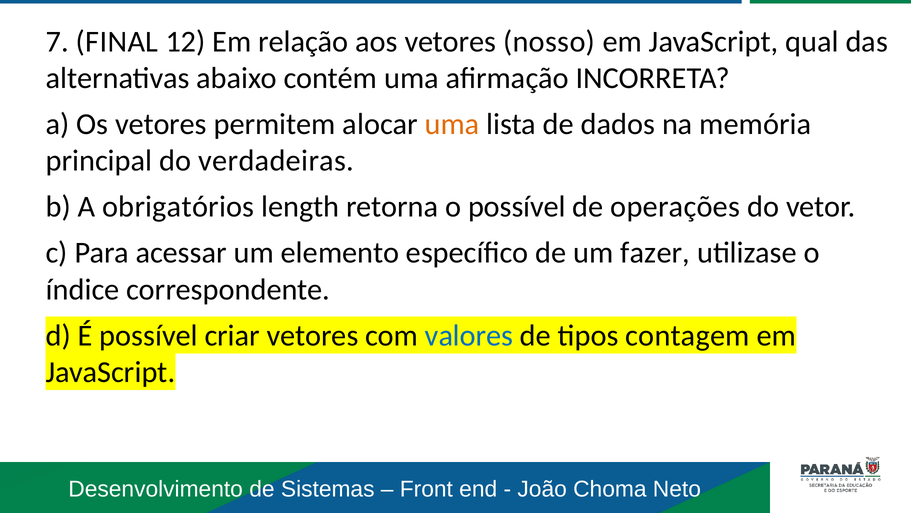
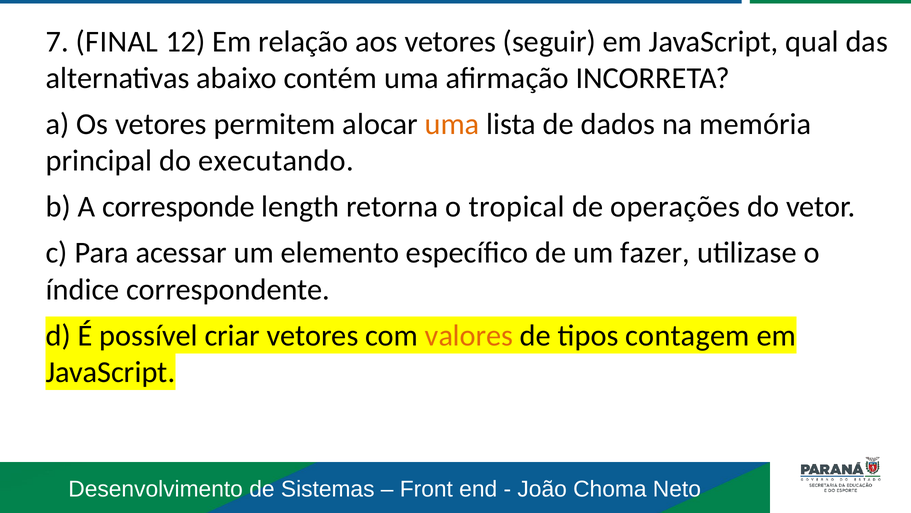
nosso: nosso -> seguir (549, 42)
verdadeiras: verdadeiras -> executando (276, 161)
obrigatórios: obrigatórios -> corresponde (178, 207)
o possível: possível -> tropical (517, 207)
valores colour: blue -> orange (469, 335)
